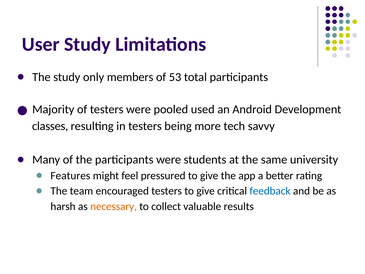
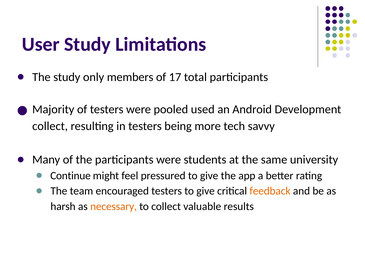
53: 53 -> 17 (175, 77)
classes: classes -> collect (50, 126)
Features: Features -> Continue (70, 175)
feedback colour: blue -> orange (270, 191)
